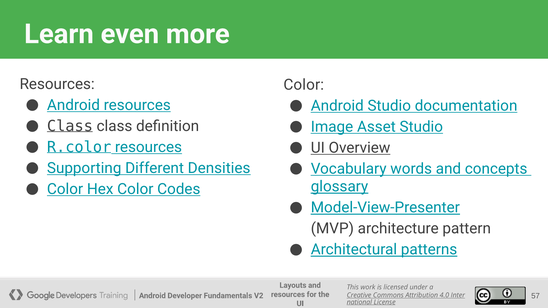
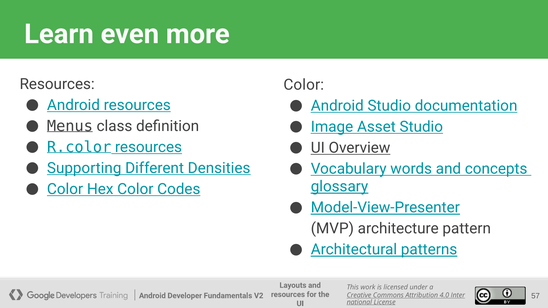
Class: Class -> Menus (70, 126)
